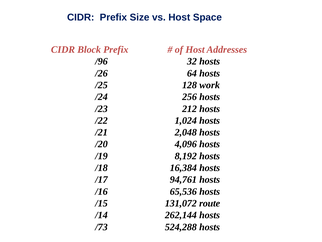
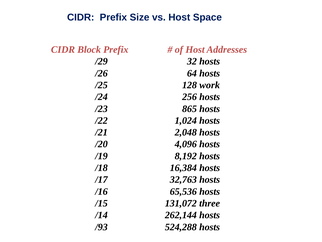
/96: /96 -> /29 (101, 61)
212: 212 -> 865 (190, 109)
94,761: 94,761 -> 32,763 (183, 179)
route: route -> three (210, 203)
/73: /73 -> /93 (101, 227)
